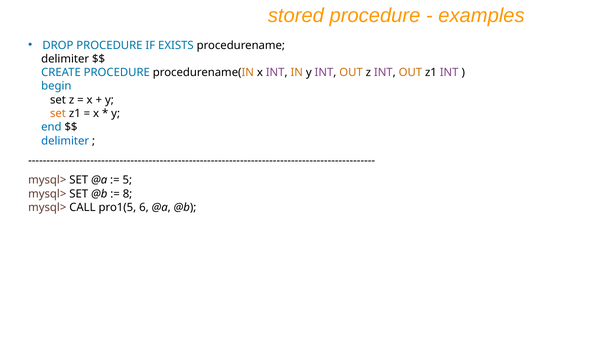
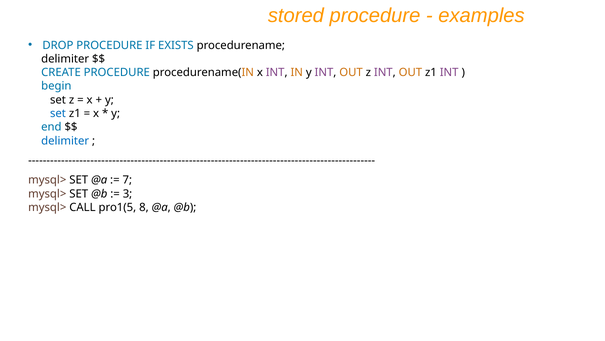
set colour: orange -> blue (58, 113)
5: 5 -> 7 (127, 180)
8: 8 -> 3 (127, 193)
6: 6 -> 8 (144, 207)
